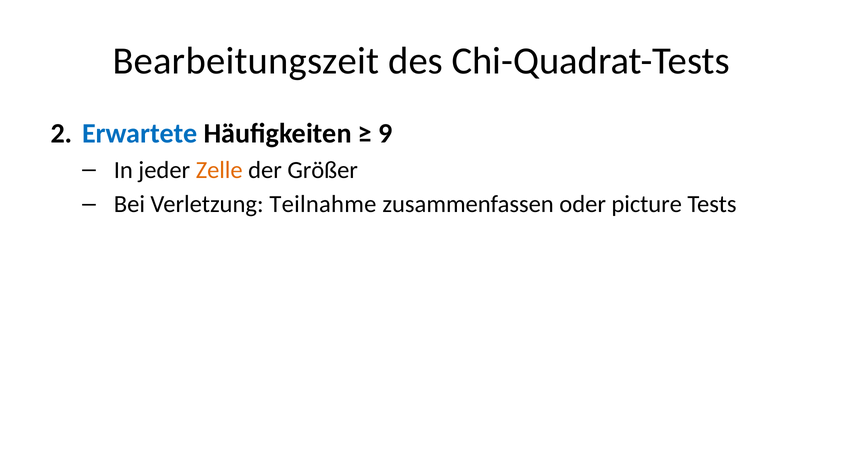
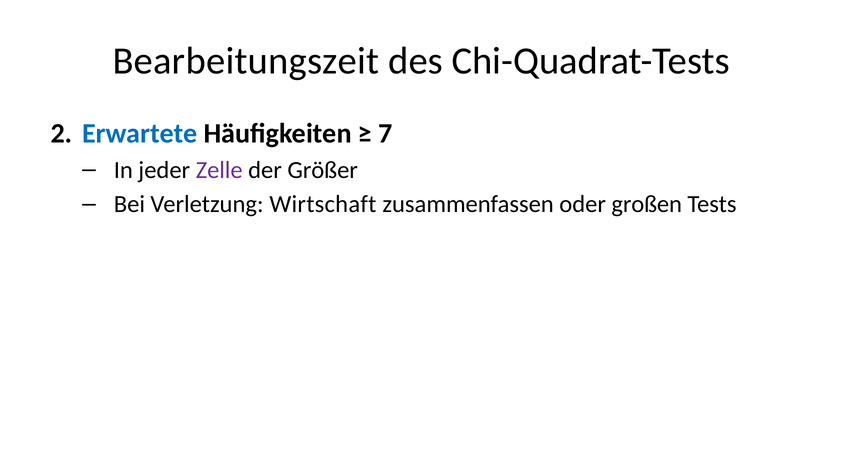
9: 9 -> 7 (385, 134)
Zelle colour: orange -> purple (219, 170)
Teilnahme: Teilnahme -> Wirtschaft (323, 204)
picture: picture -> großen (647, 204)
